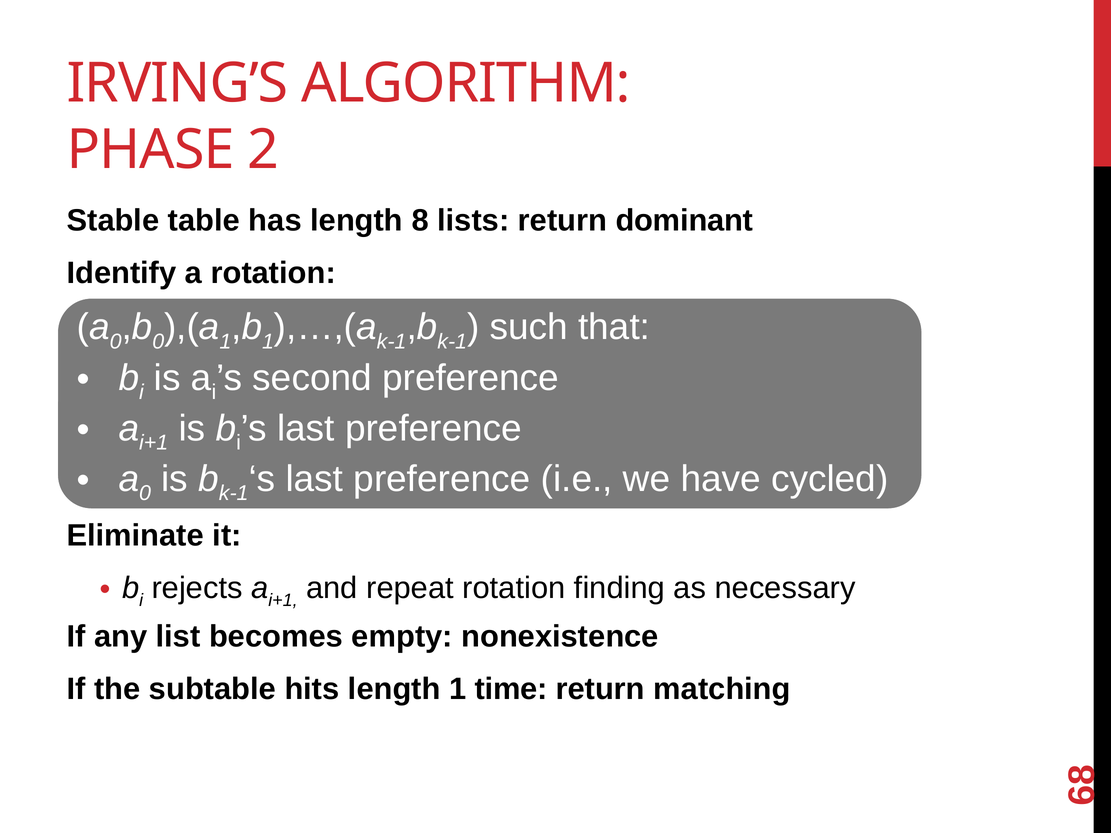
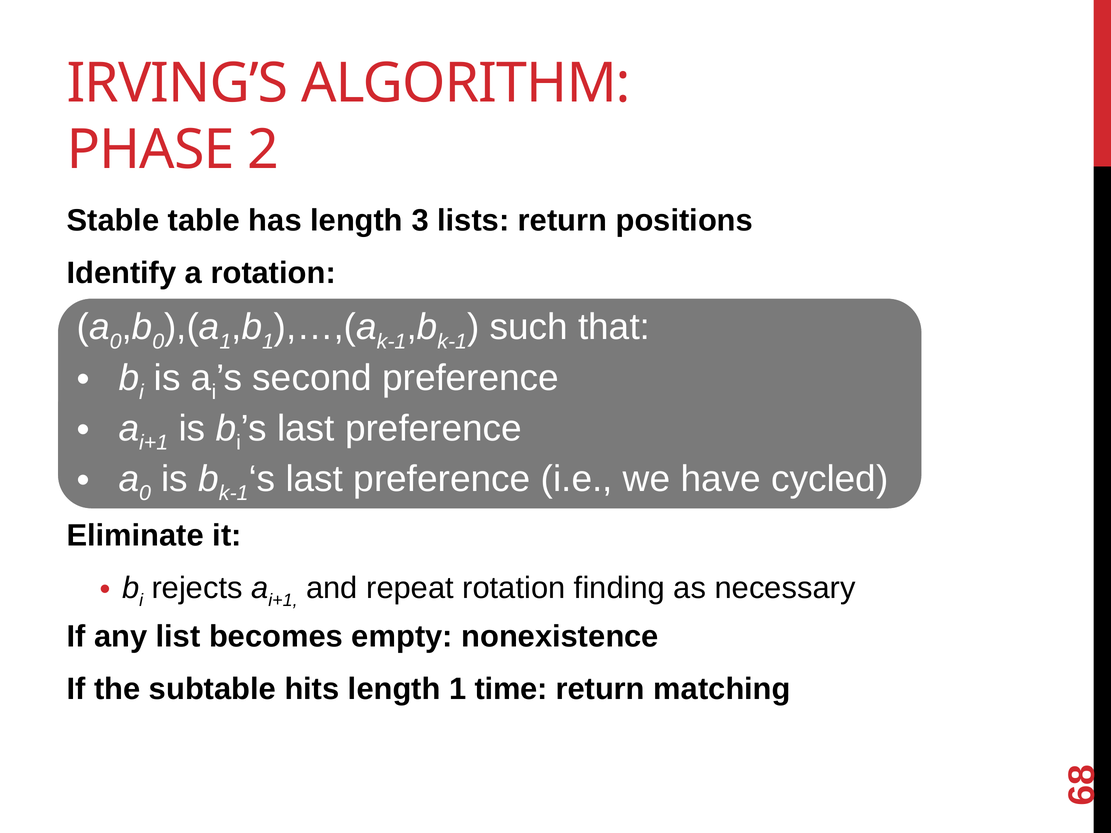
length 8: 8 -> 3 (420, 221)
dominant: dominant -> positions (684, 221)
